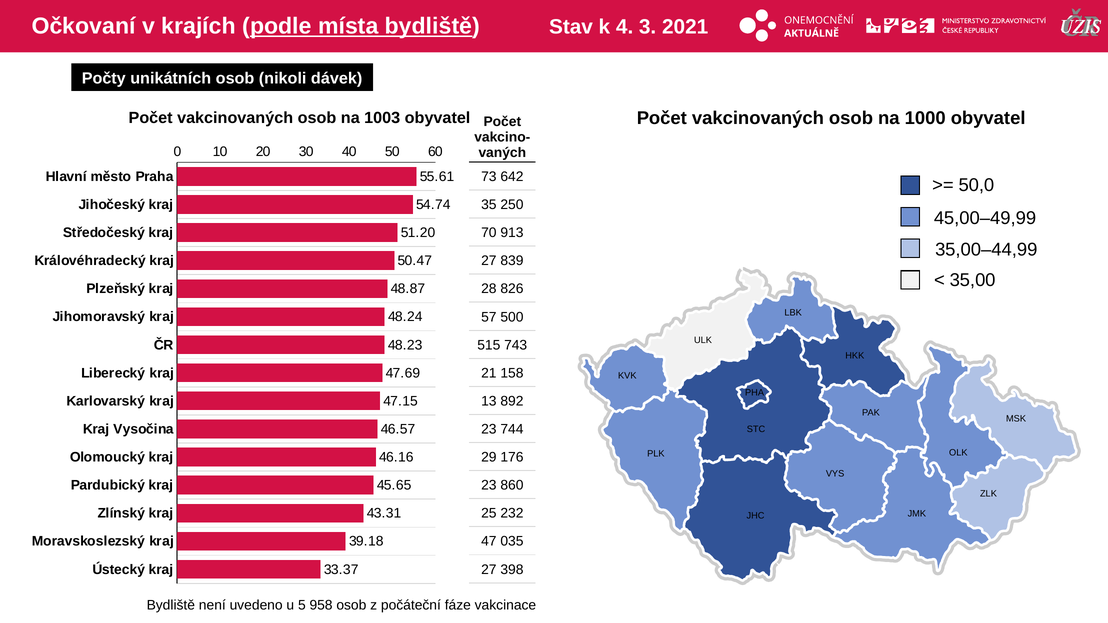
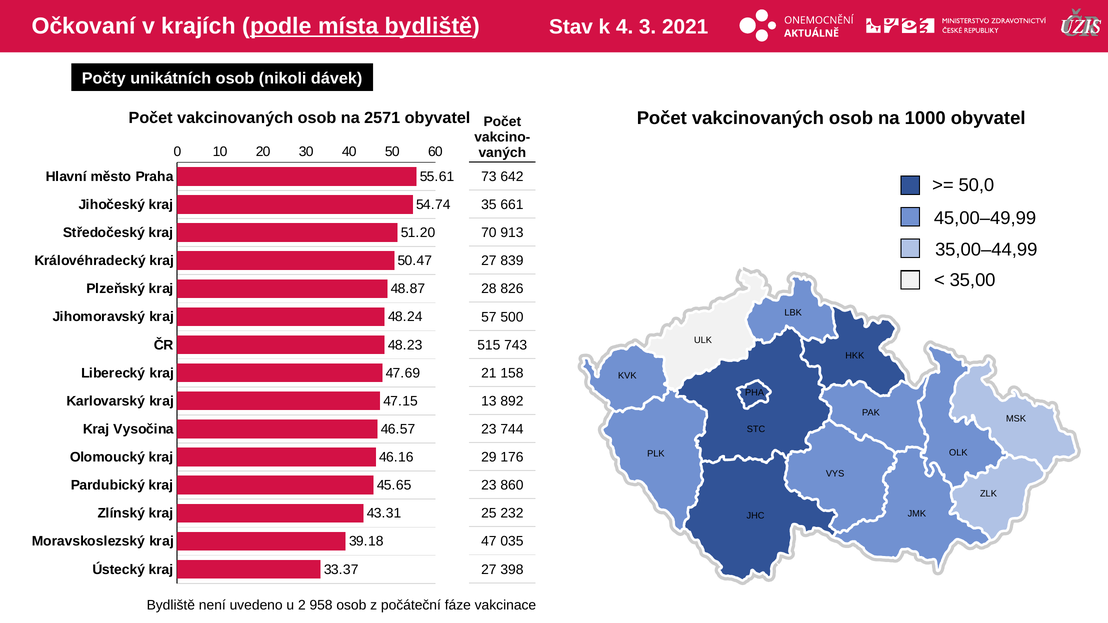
1003: 1003 -> 2571 (382, 118)
250: 250 -> 661 (512, 205)
5: 5 -> 2 (302, 606)
